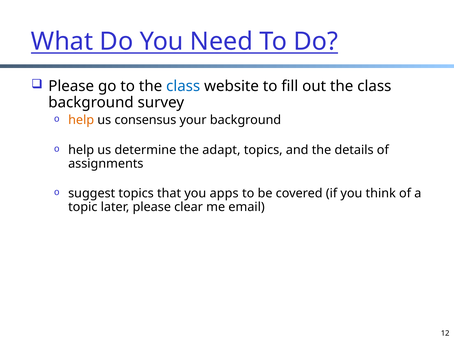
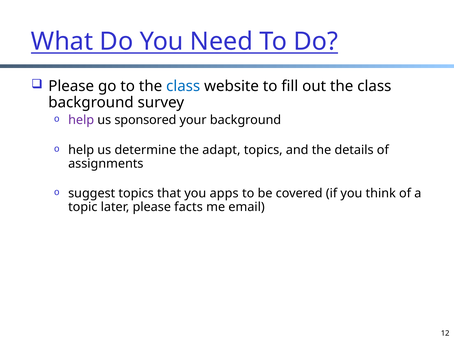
help colour: orange -> purple (81, 120)
consensus: consensus -> sponsored (145, 120)
clear: clear -> facts (189, 207)
